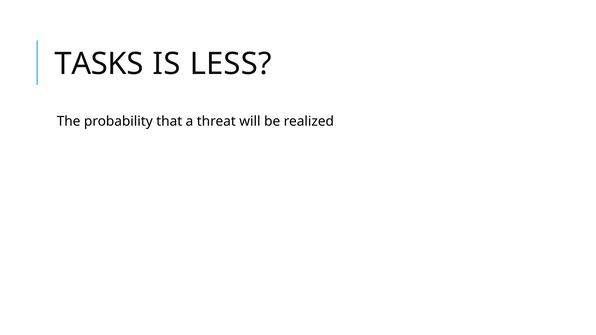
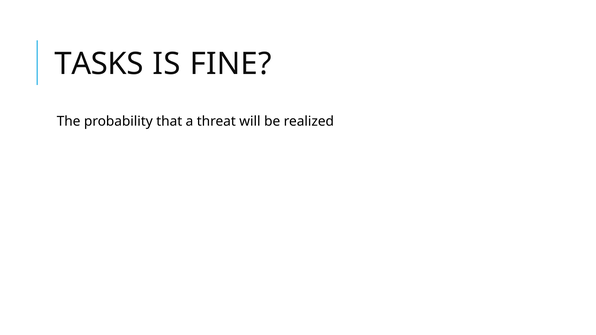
LESS: LESS -> FINE (231, 64)
